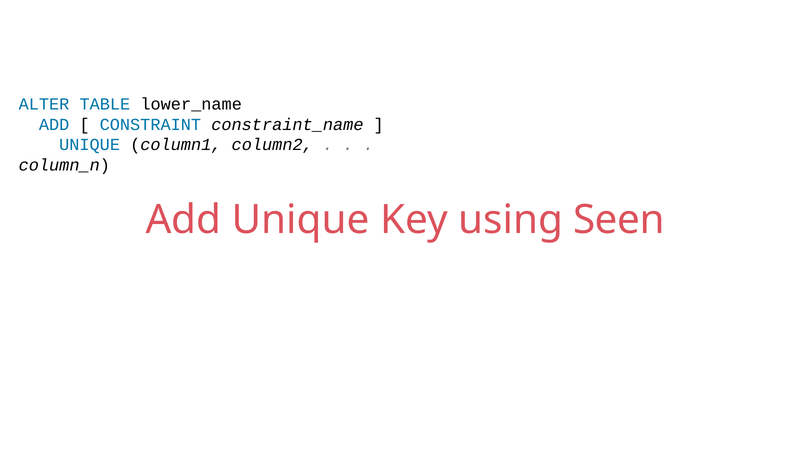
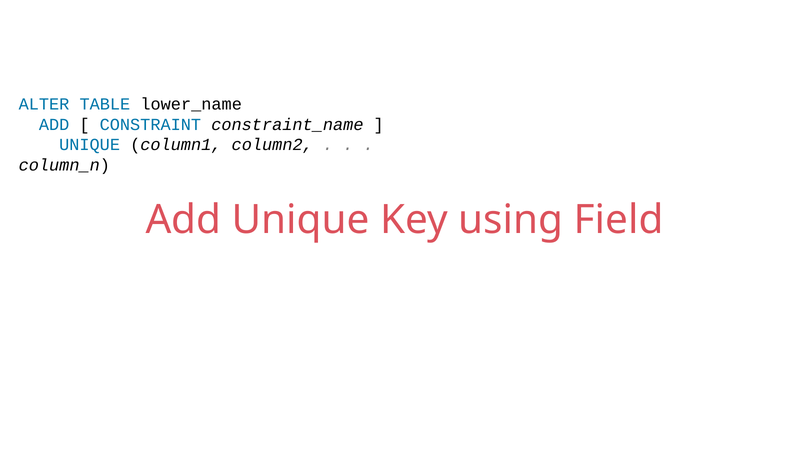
Seen: Seen -> Field (619, 220)
